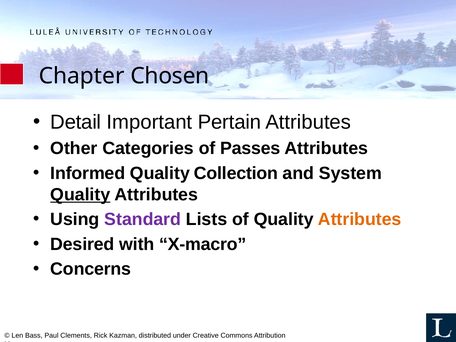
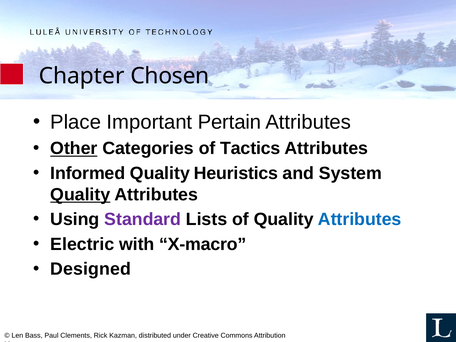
Detail: Detail -> Place (76, 122)
Other underline: none -> present (74, 148)
Passes: Passes -> Tactics (250, 148)
Collection: Collection -> Heuristics (236, 173)
Attributes colour: orange -> blue (360, 219)
Desired: Desired -> Electric (82, 244)
Concerns: Concerns -> Designed (91, 269)
